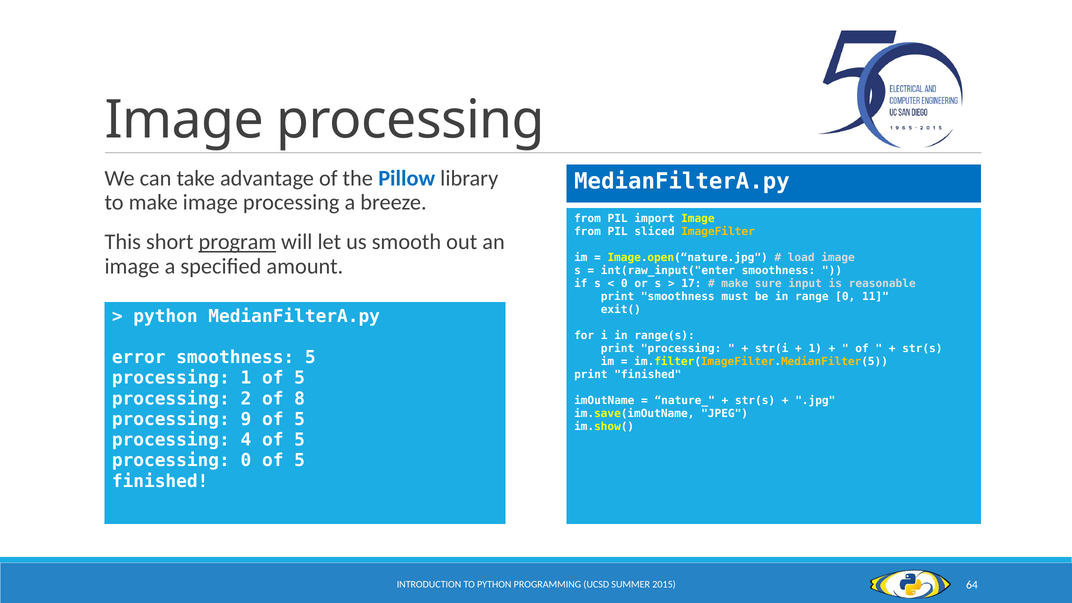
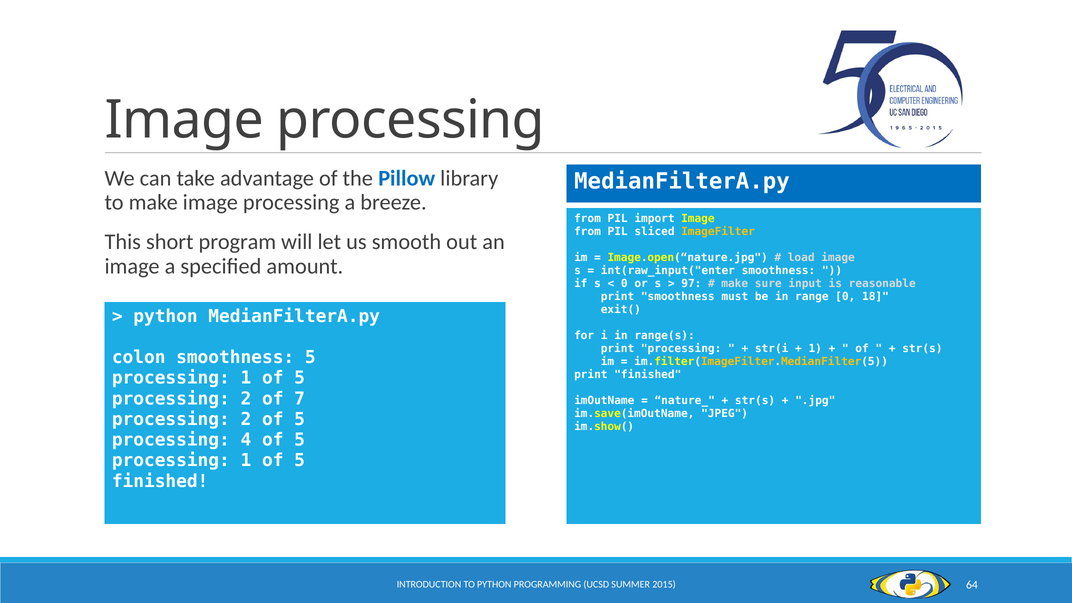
program underline: present -> none (237, 242)
17: 17 -> 97 (691, 283)
11: 11 -> 18 (875, 296)
error: error -> colon (139, 357)
8: 8 -> 7 (300, 399)
9: 9 -> 2 (246, 419)
0: 0 -> 1 (246, 461)
